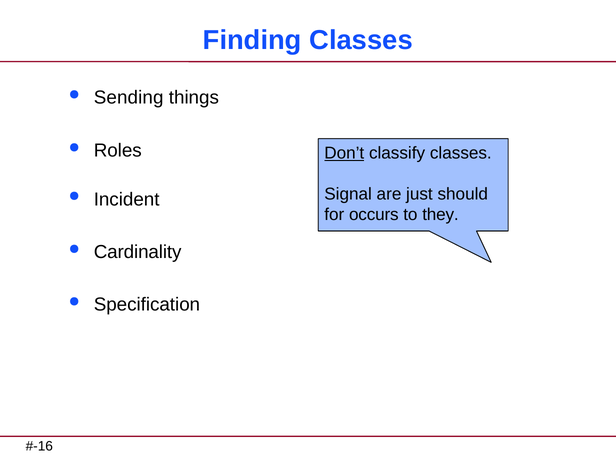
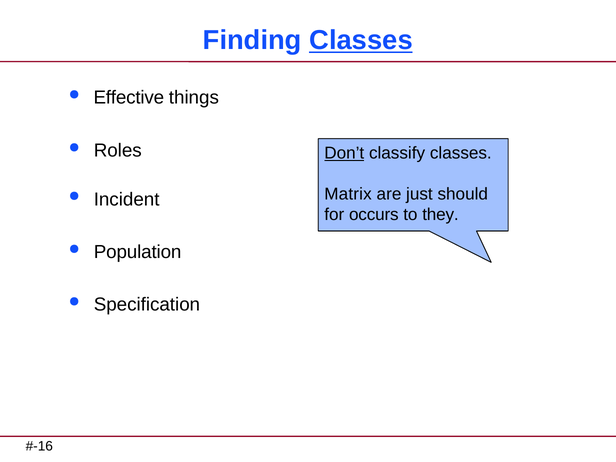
Classes underline: none -> present (361, 40)
Sending: Sending -> Effective (129, 98)
Signal: Signal -> Matrix (348, 194)
Cardinality: Cardinality -> Population (138, 252)
